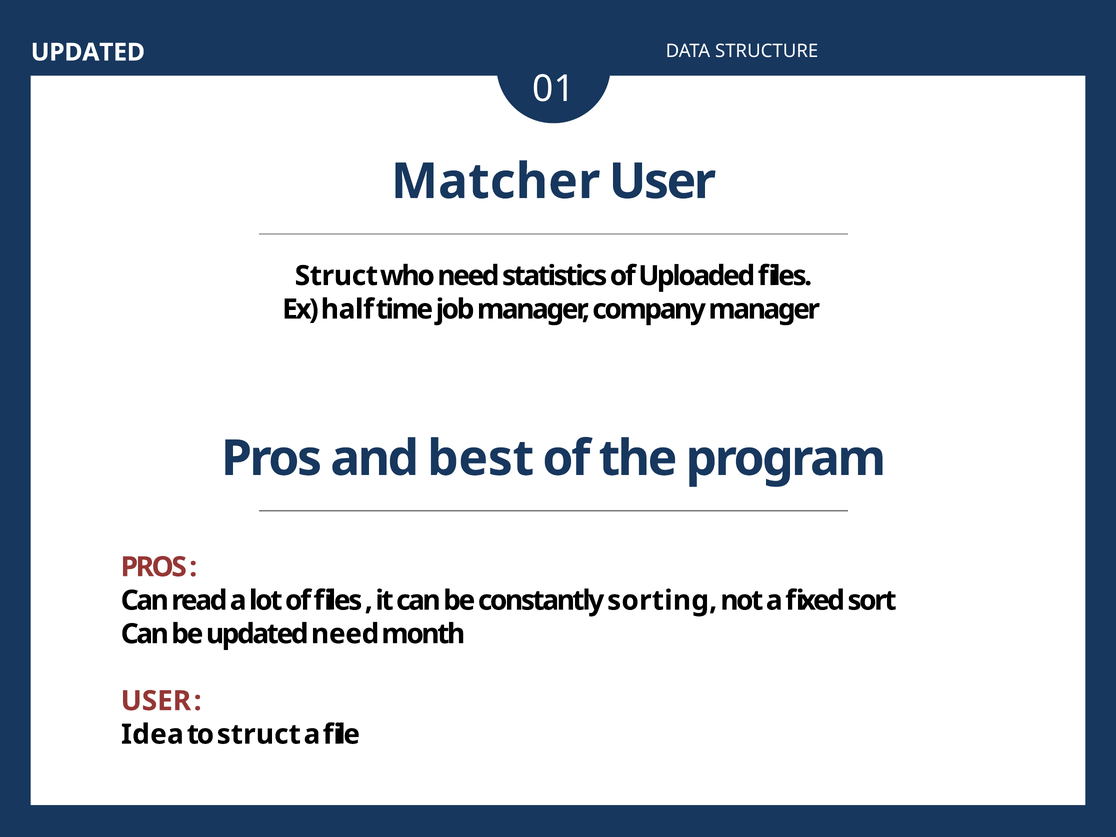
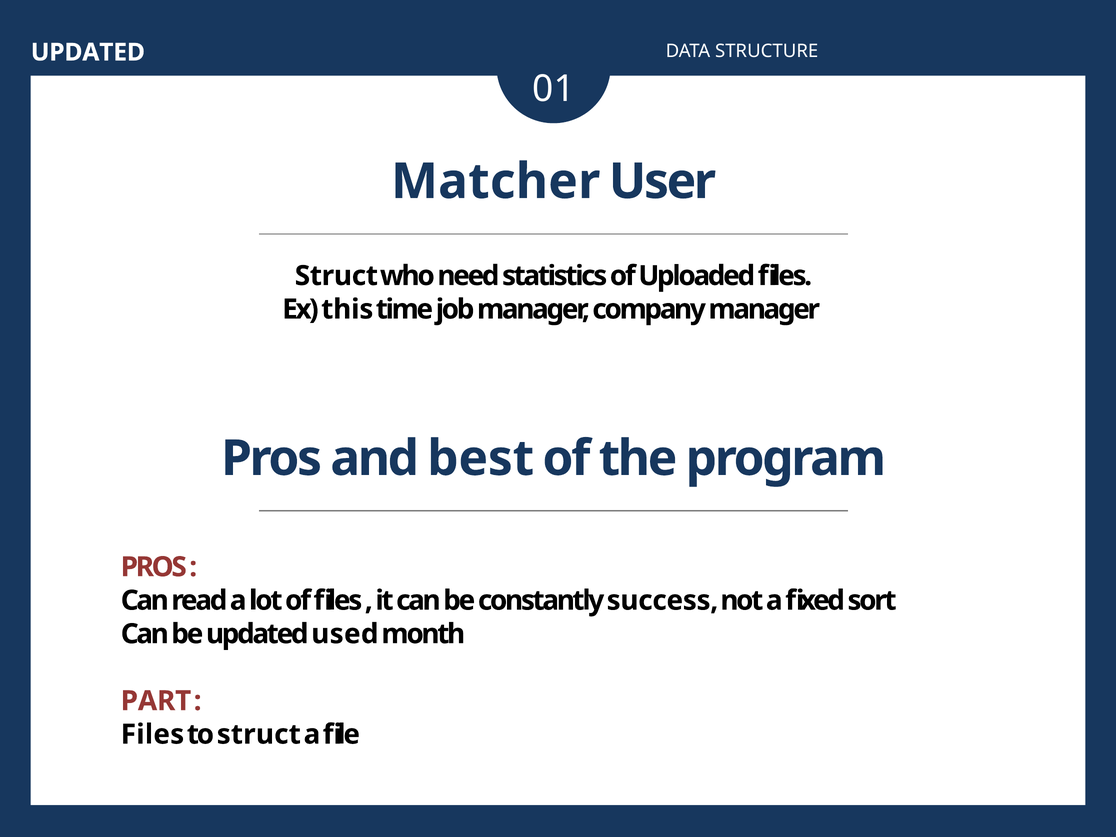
half: half -> this (347, 309)
sorting: sorting -> success (662, 601)
updated need: need -> used (345, 634)
USER: USER -> PART (156, 701)
Idea: Idea -> Files (152, 734)
